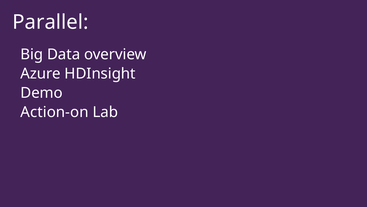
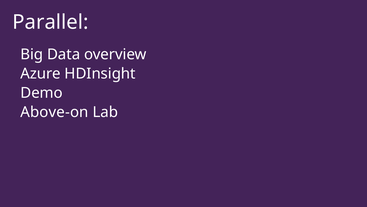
Action-on: Action-on -> Above-on (54, 112)
